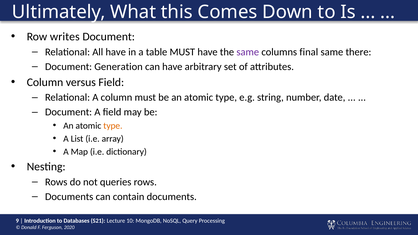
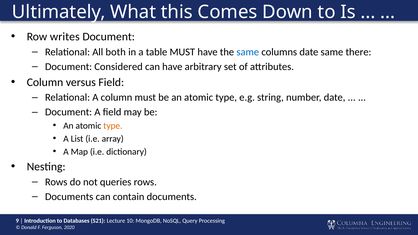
All have: have -> both (116, 52)
same colour: purple -> blue (248, 52)
columns final: final -> date (309, 52)
Generation: Generation -> Considered (119, 67)
